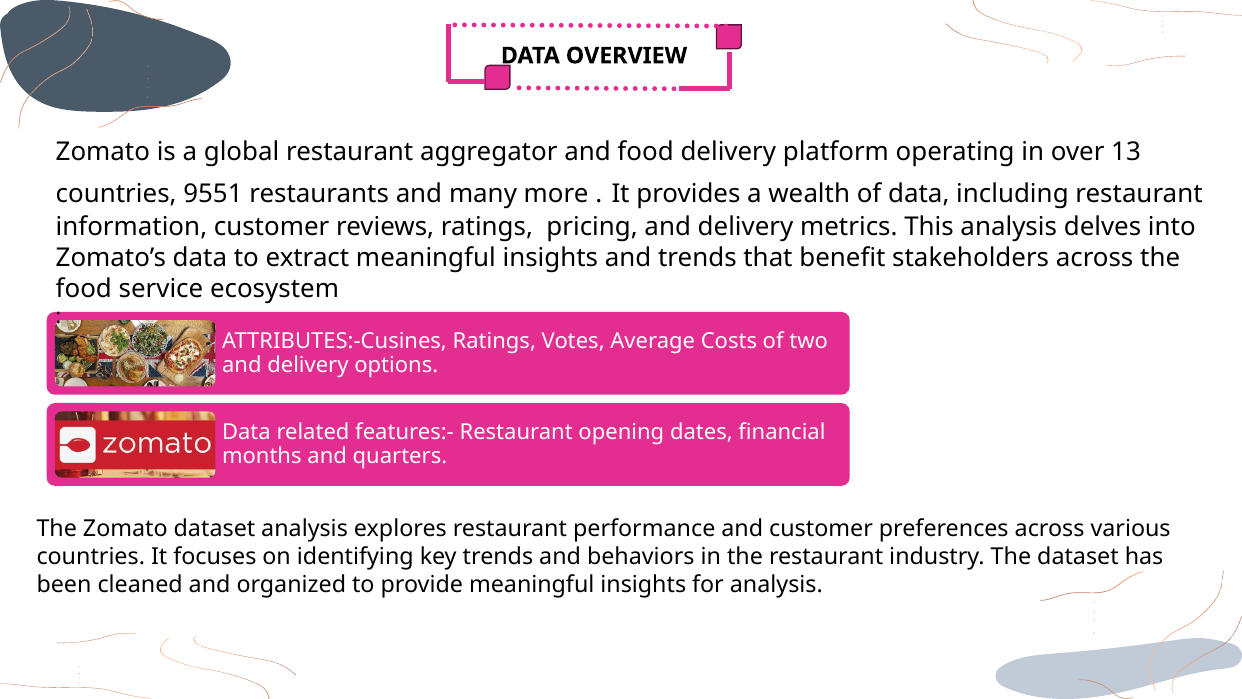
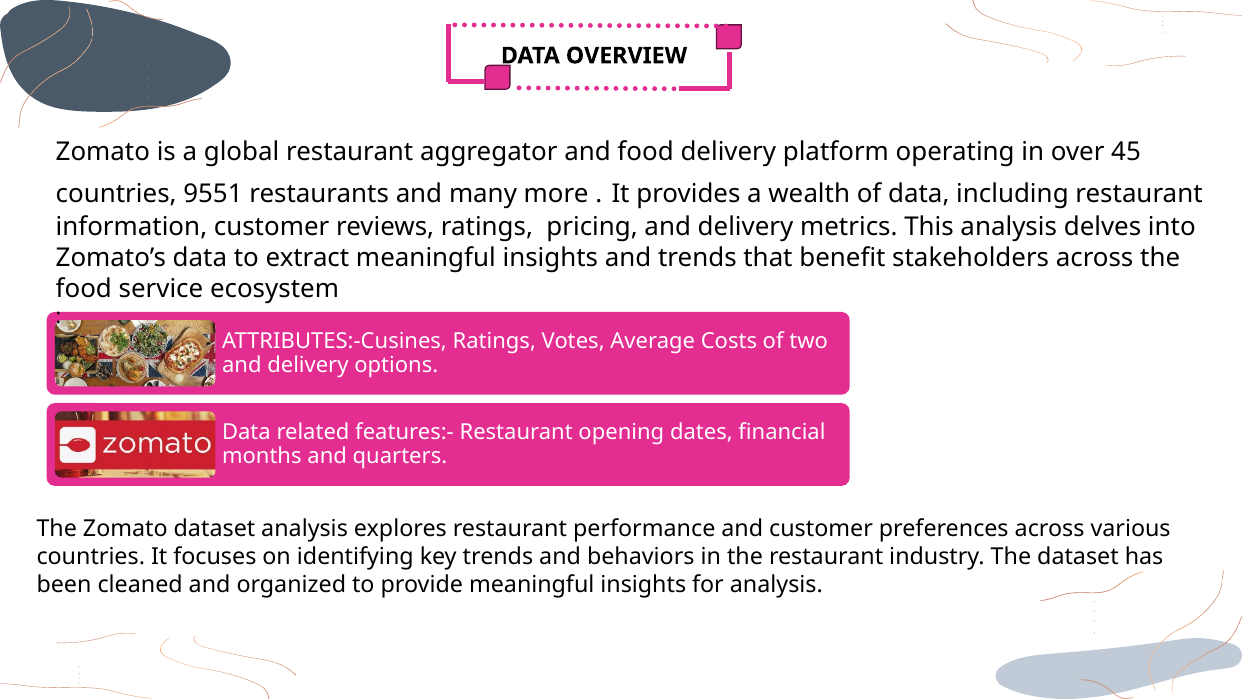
13: 13 -> 45 (1126, 152)
